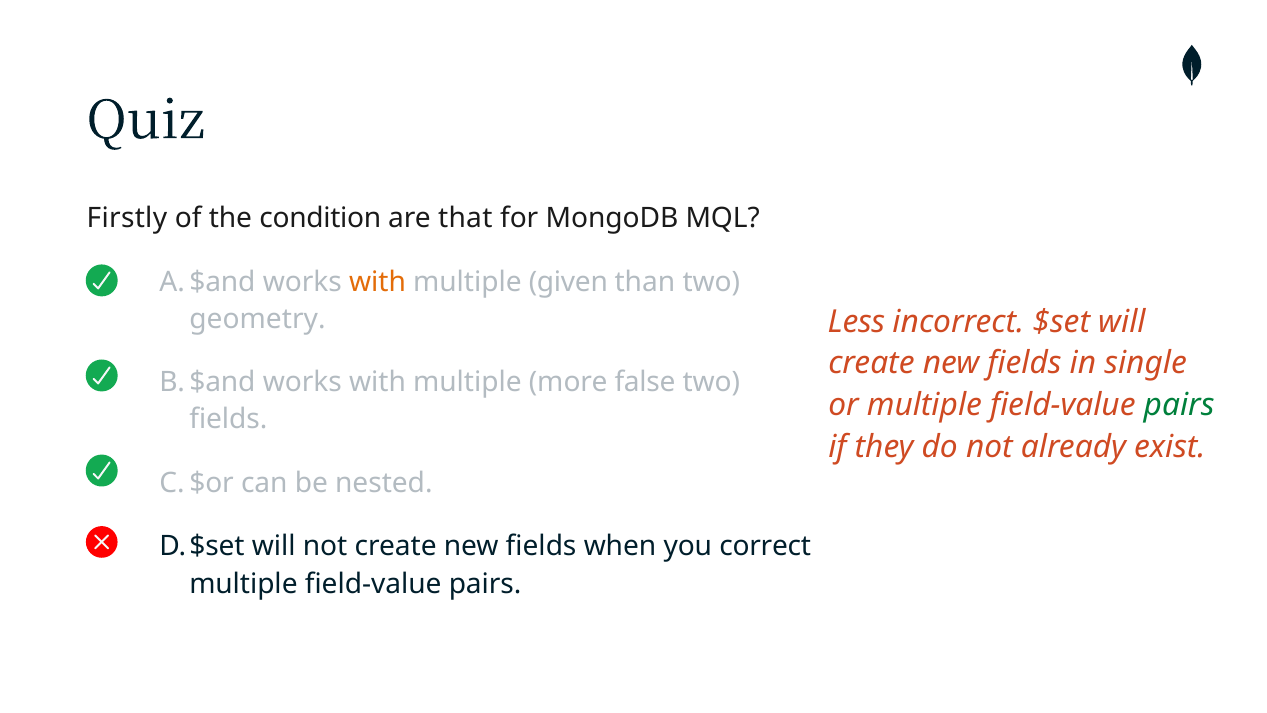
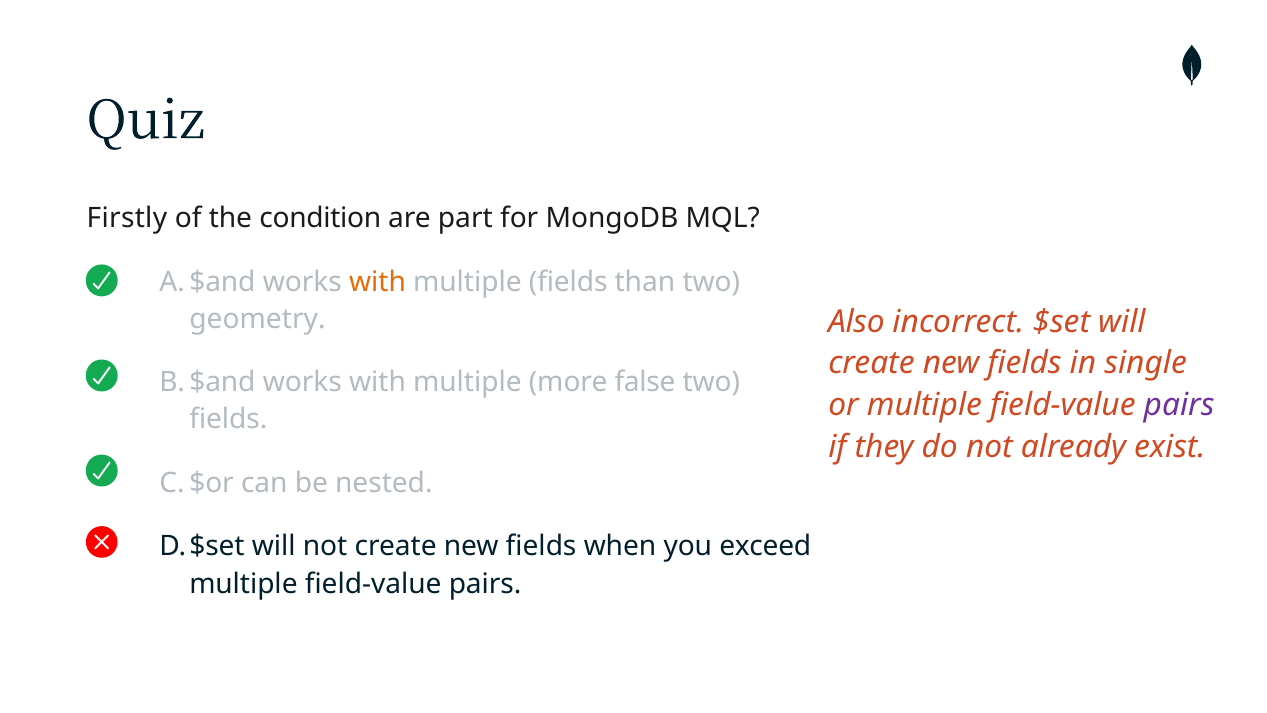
that: that -> part (465, 218)
multiple given: given -> fields (568, 282)
Less: Less -> Also (856, 322)
pairs colour: green -> purple (1179, 405)
correct: correct -> exceed (765, 546)
